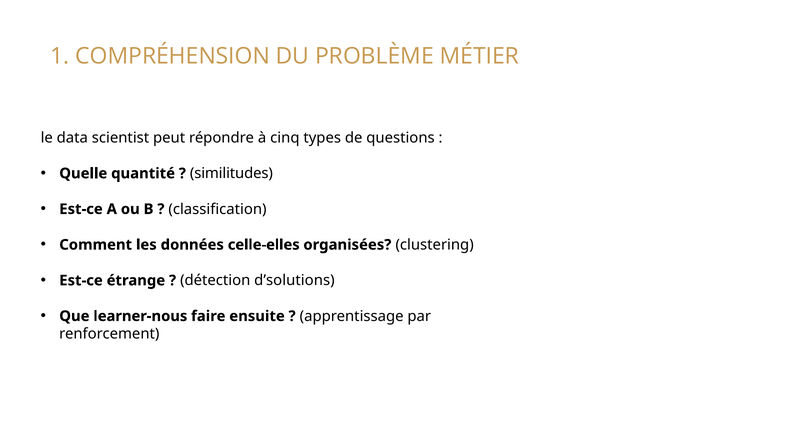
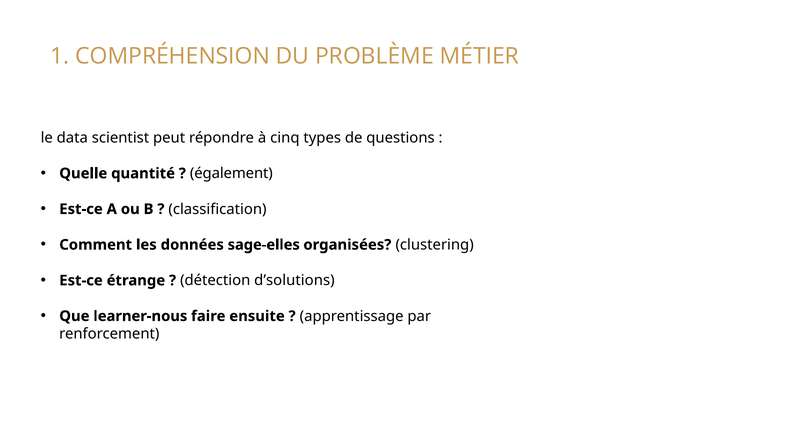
similitudes: similitudes -> également (231, 174)
celle-elles: celle-elles -> sage-elles (264, 245)
